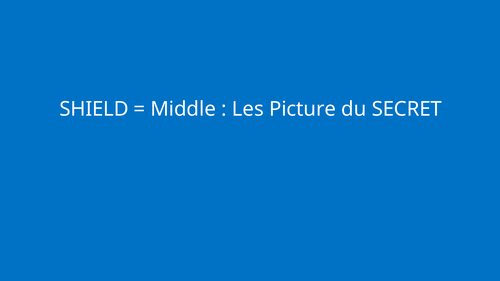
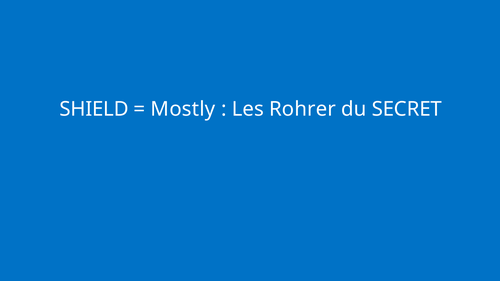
Middle: Middle -> Mostly (183, 109)
Picture: Picture -> Rohrer (302, 109)
